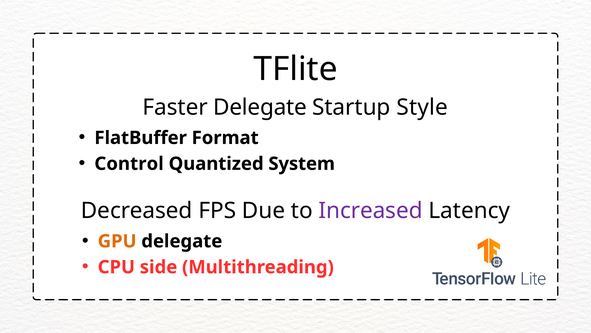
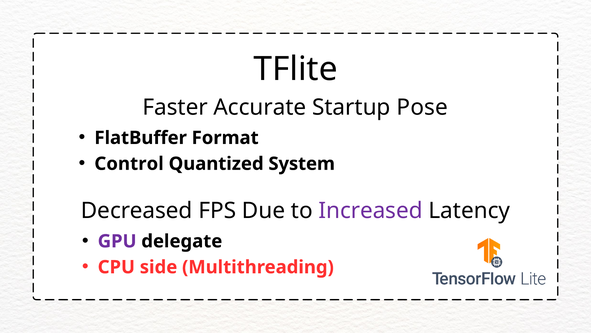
Faster Delegate: Delegate -> Accurate (260, 107)
Style: Style -> Pose (422, 107)
GPU colour: orange -> purple (117, 241)
